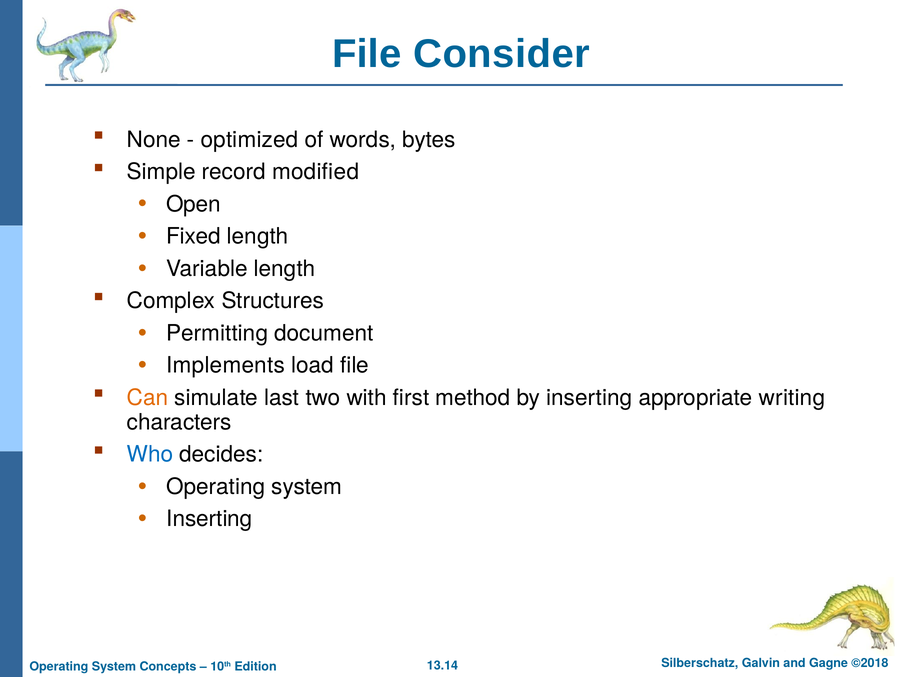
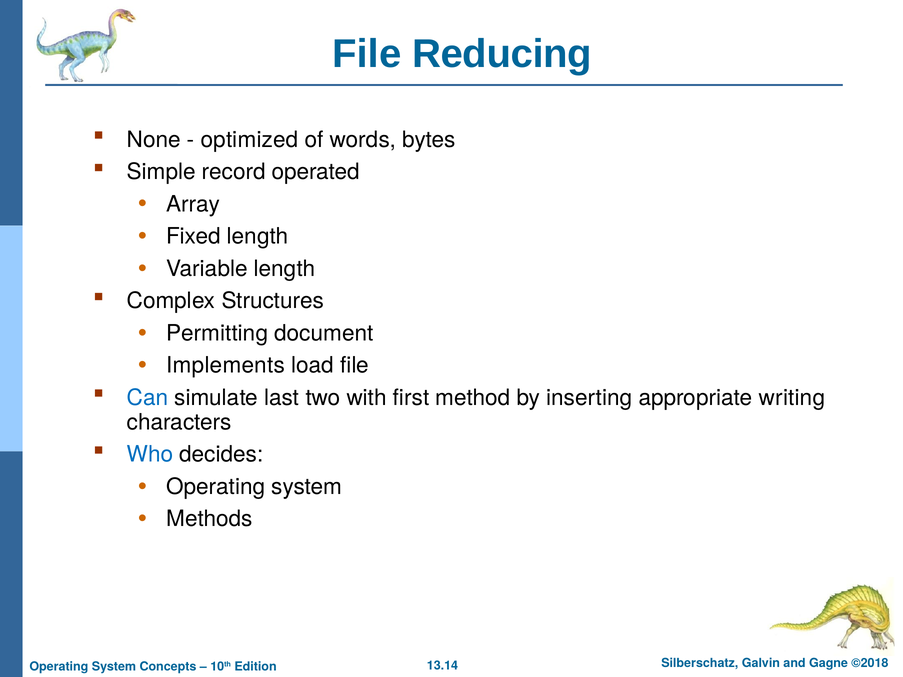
Consider: Consider -> Reducing (502, 54)
modified: modified -> operated (316, 172)
Open: Open -> Array (193, 204)
Can colour: orange -> blue (147, 398)
Inserting: Inserting -> Methods (209, 519)
